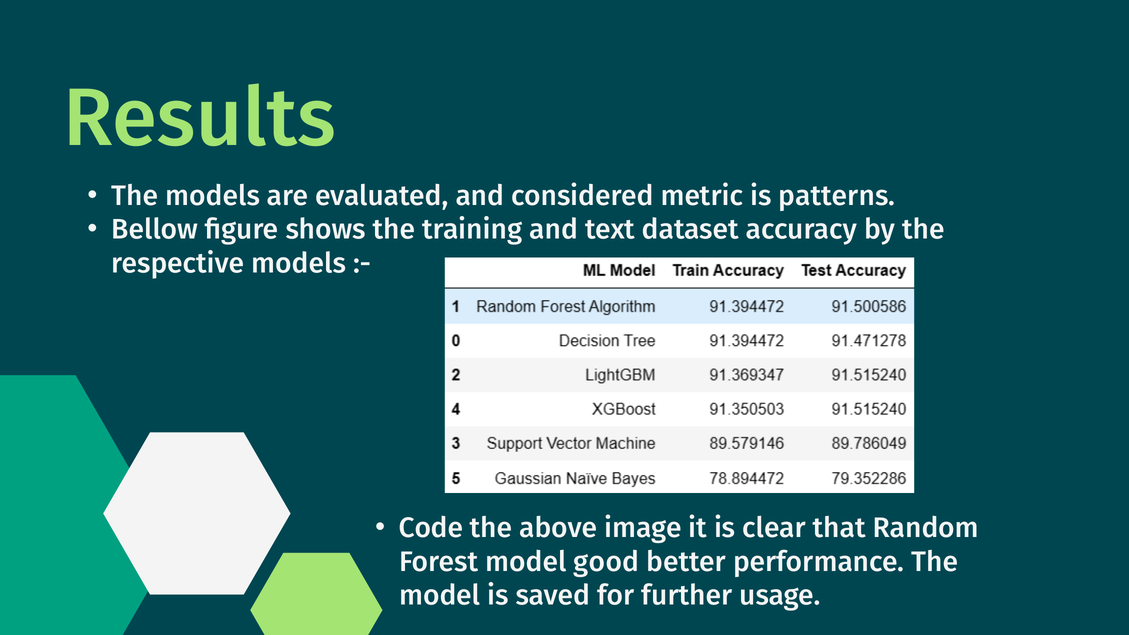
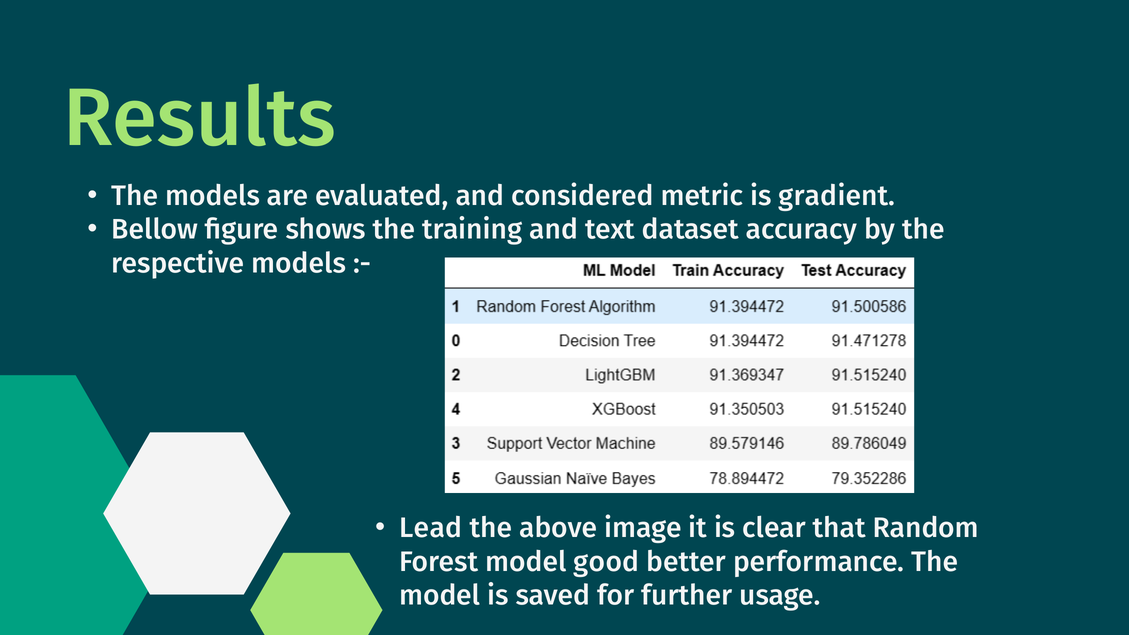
patterns: patterns -> gradient (837, 196)
Code: Code -> Lead (431, 528)
